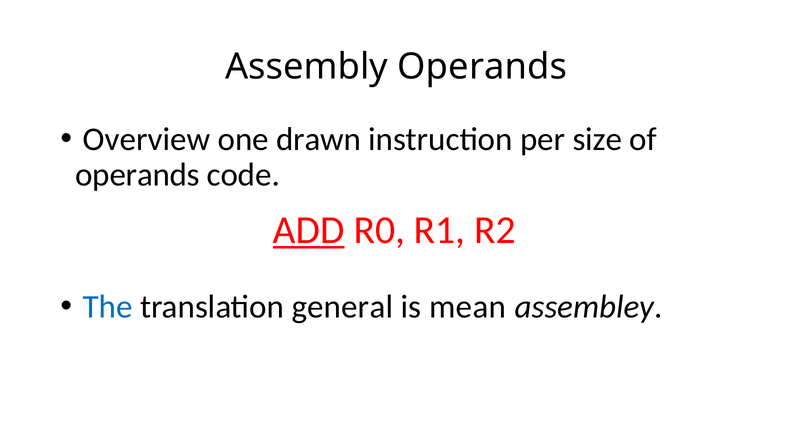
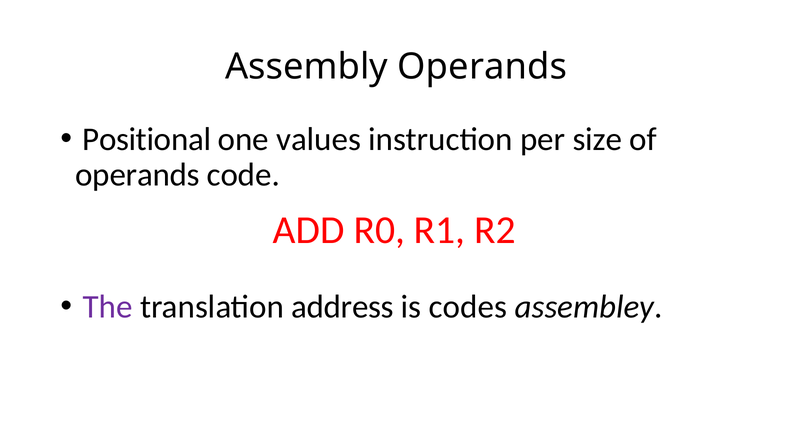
Overview: Overview -> Positional (147, 139)
drawn: drawn -> values (319, 139)
ADD underline: present -> none (309, 230)
The colour: blue -> purple (108, 307)
general: general -> address (343, 307)
mean: mean -> codes (468, 307)
